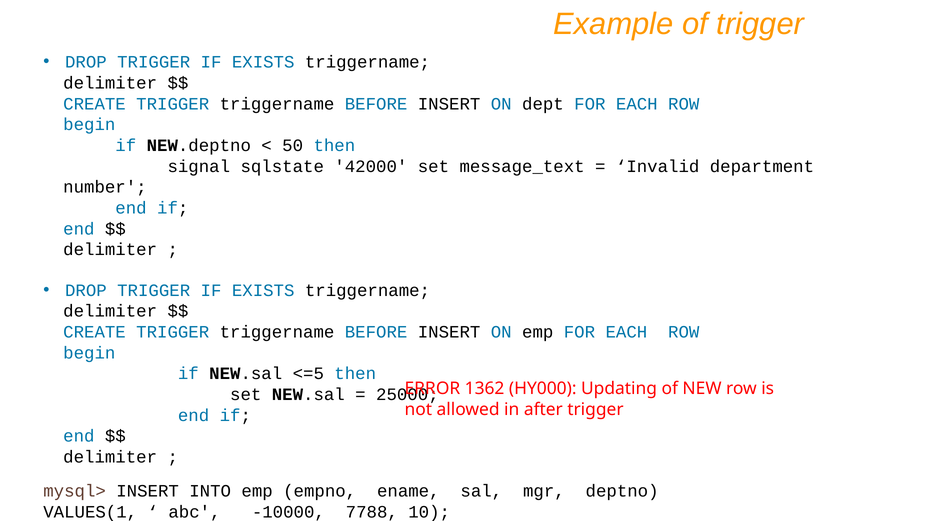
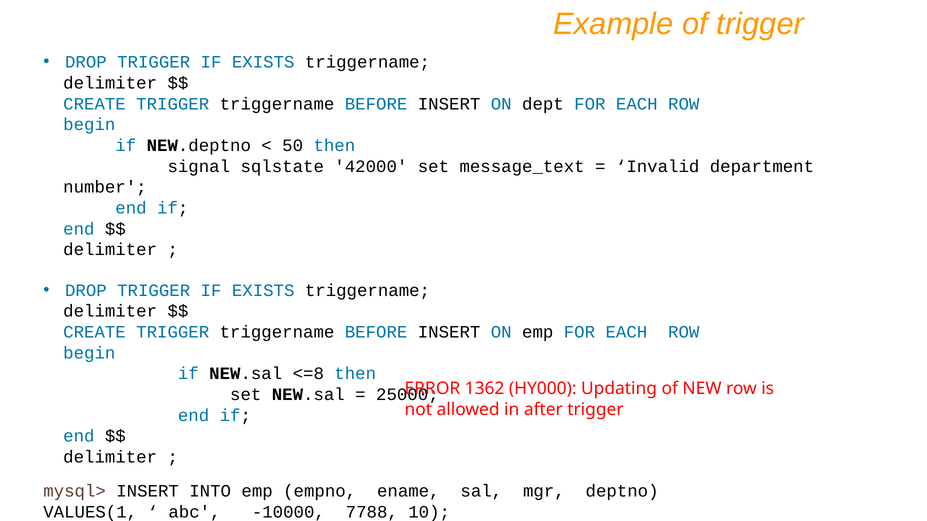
<=5: <=5 -> <=8 (308, 374)
